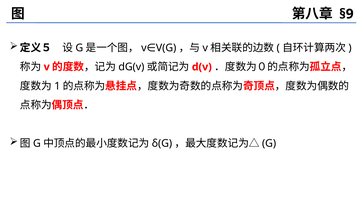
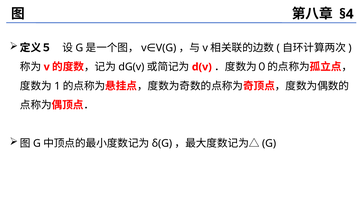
§9: §9 -> §4 (346, 14)
